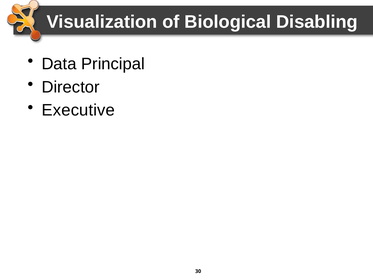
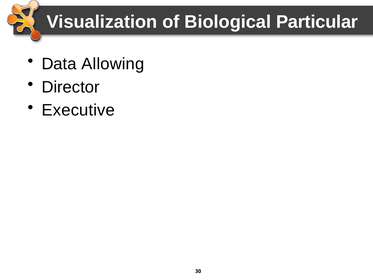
Disabling: Disabling -> Particular (317, 22)
Principal: Principal -> Allowing (113, 64)
